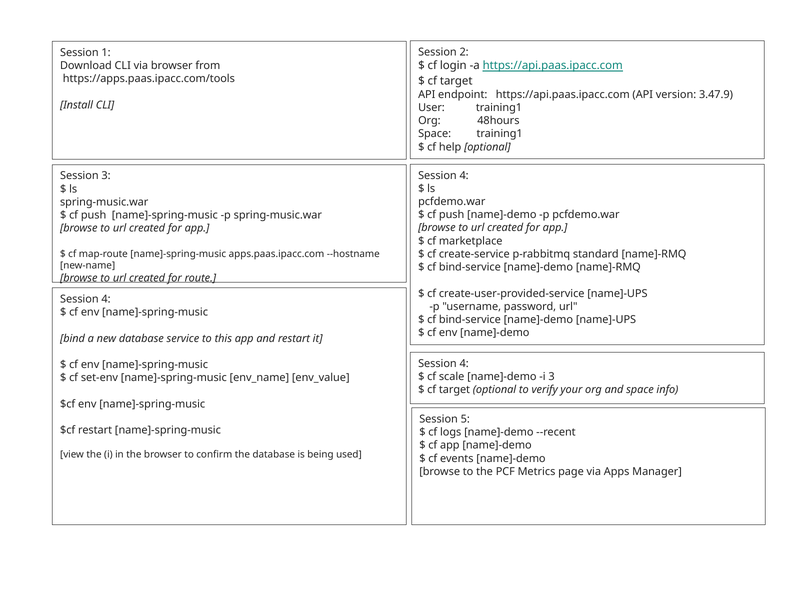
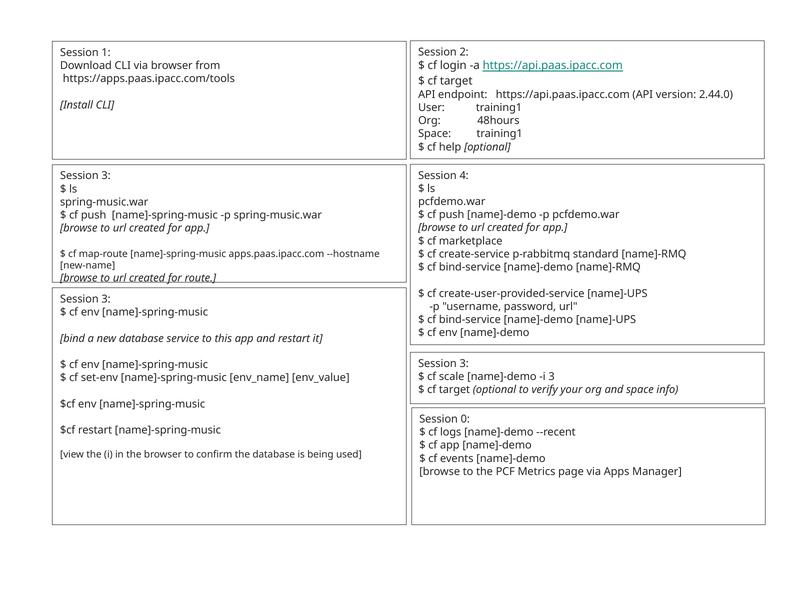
3.47.9: 3.47.9 -> 2.44.0 (716, 95)
4: 4 -> 3 (106, 299)
4: 4 -> 3 (464, 364)
5: 5 -> 0 (465, 419)
